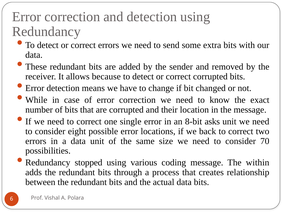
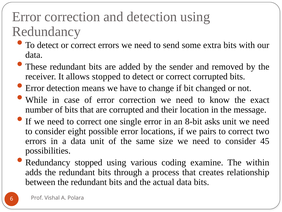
allows because: because -> stopped (106, 76)
back: back -> pairs (208, 131)
70: 70 -> 45 (265, 141)
coding message: message -> examine (207, 162)
